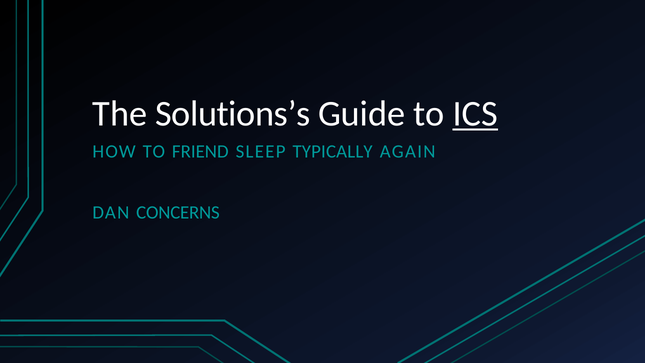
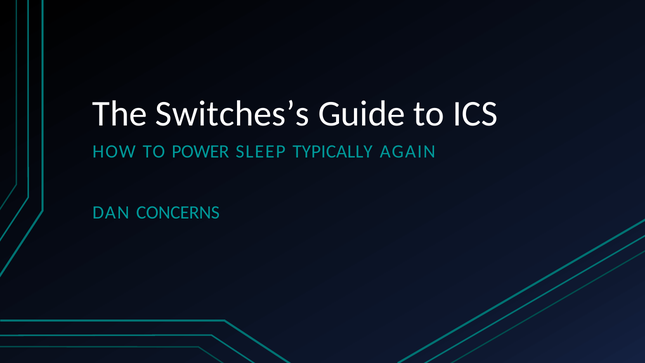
Solutions’s: Solutions’s -> Switches’s (233, 114)
ICS underline: present -> none (475, 114)
FRIEND: FRIEND -> POWER (200, 152)
